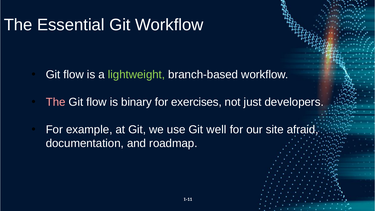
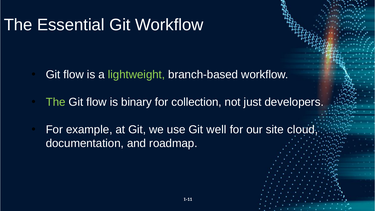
The colour: pink -> light green (56, 102)
exercises: exercises -> collection (196, 102)
afraid: afraid -> cloud (303, 130)
